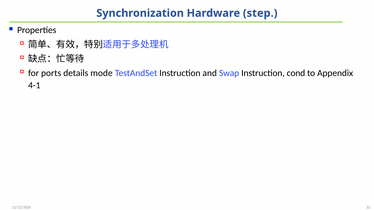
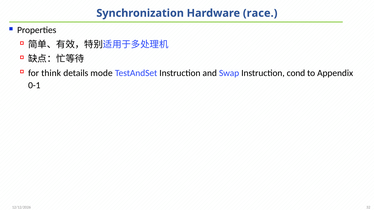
step: step -> race (260, 13)
ports: ports -> think (51, 73)
4-1: 4-1 -> 0-1 (34, 85)
